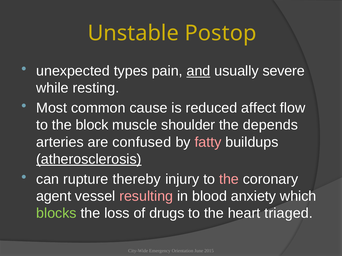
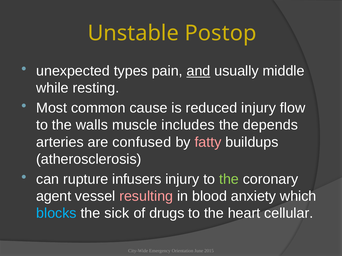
severe: severe -> middle (284, 71)
reduced affect: affect -> injury (259, 108)
block: block -> walls (92, 125)
shoulder: shoulder -> includes (188, 125)
atherosclerosis underline: present -> none (89, 159)
thereby: thereby -> infusers (137, 179)
the colour: pink -> light green (229, 179)
blocks colour: light green -> light blue (56, 214)
loss: loss -> sick (117, 214)
triaged: triaged -> cellular (289, 214)
